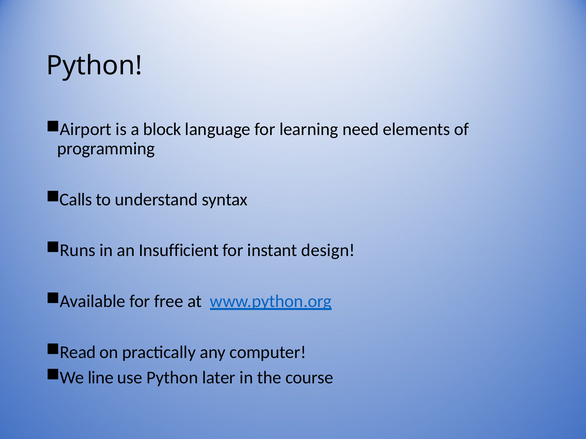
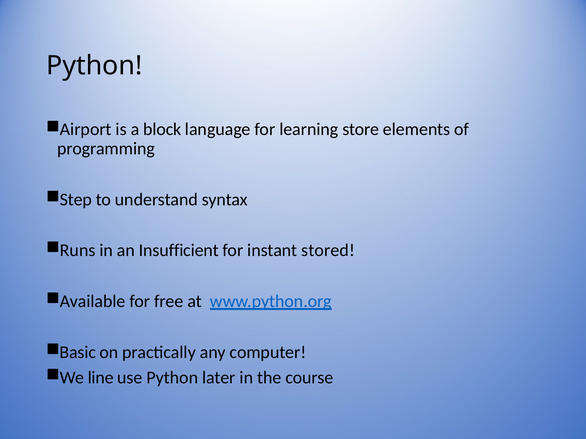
need: need -> store (361, 129)
Calls: Calls -> Step (76, 200)
design: design -> stored (328, 251)
Read: Read -> Basic (78, 353)
